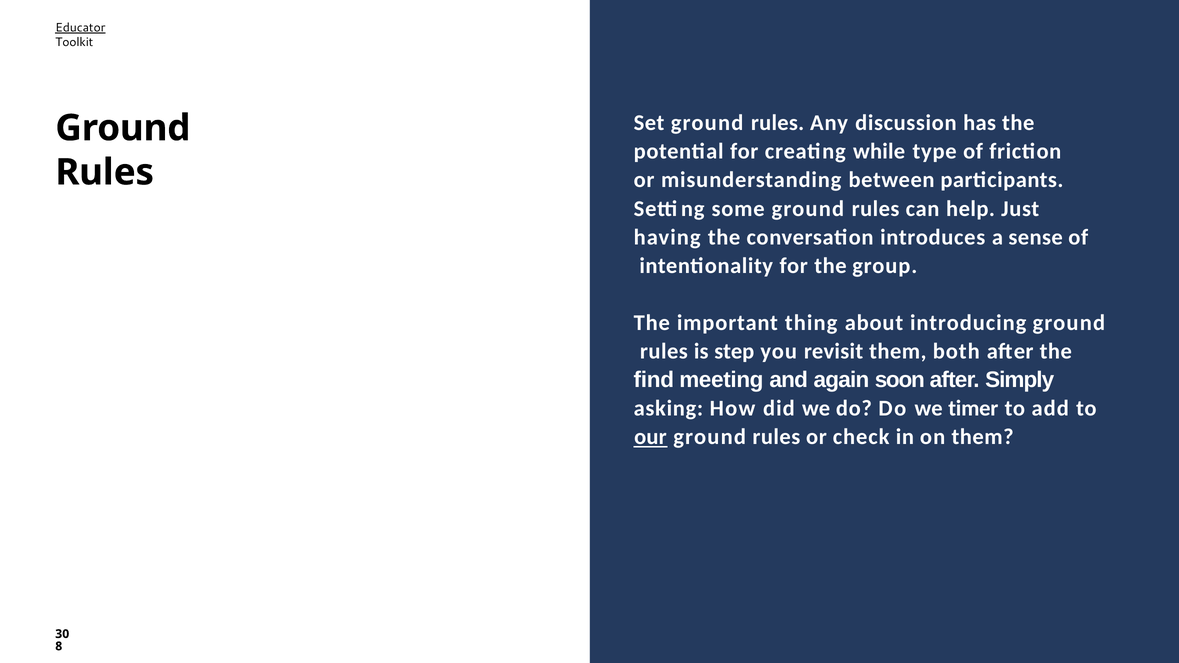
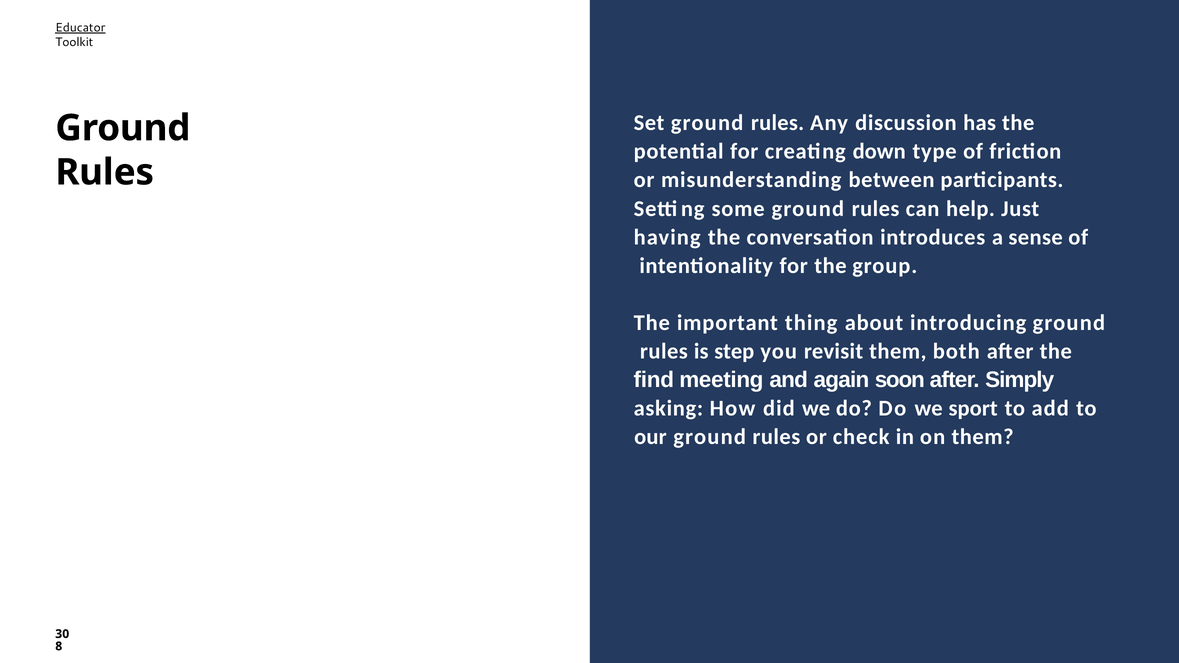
while: while -> down (879, 151)
timer: timer -> sport (973, 408)
our underline: present -> none (650, 437)
